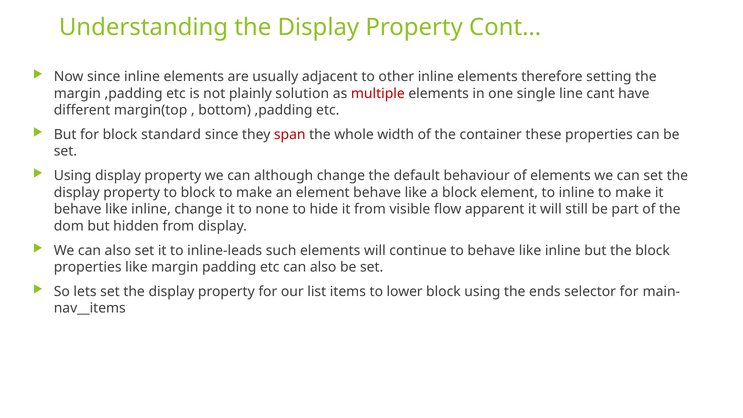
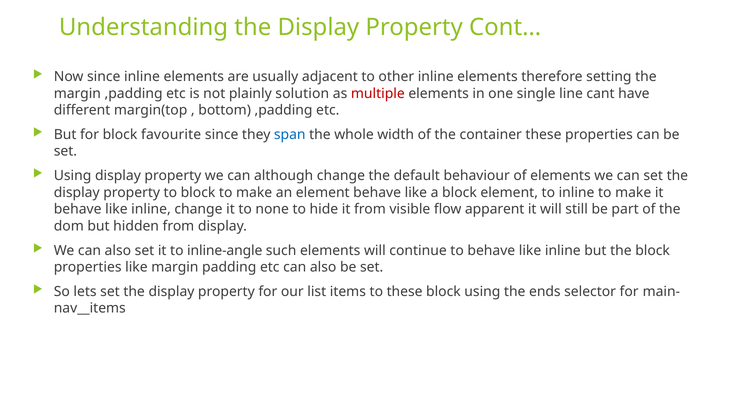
standard: standard -> favourite (171, 135)
span colour: red -> blue (290, 135)
inline-leads: inline-leads -> inline-angle (225, 250)
to lower: lower -> these (405, 292)
